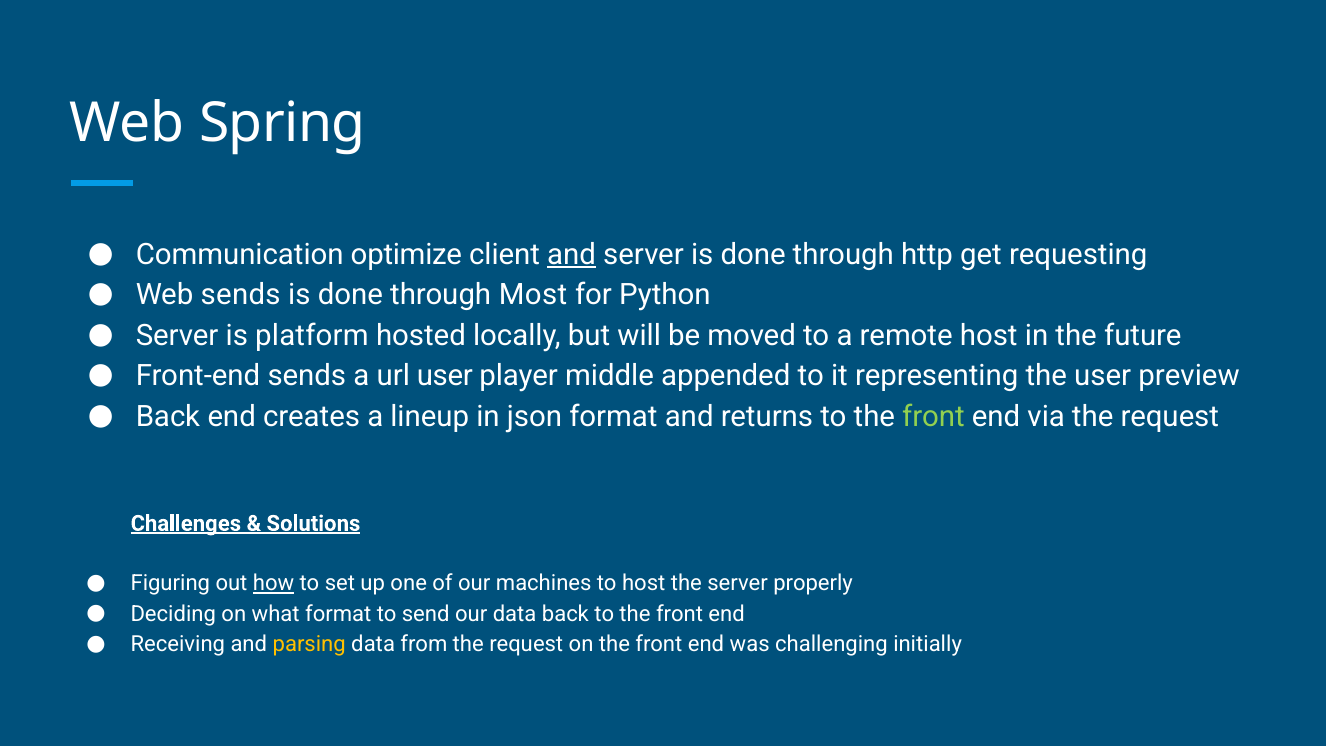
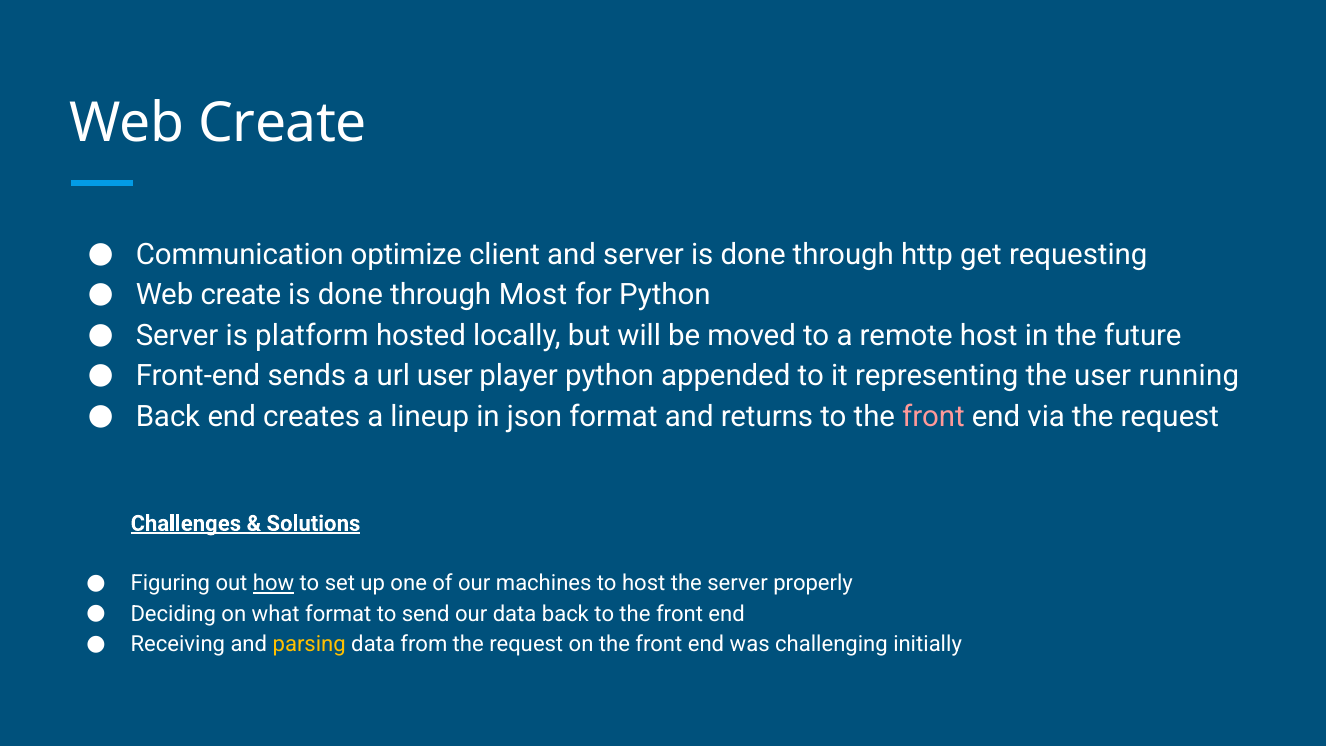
Spring: Spring -> Create (283, 123)
and underline: present -> none (572, 254)
sends: sends -> create (241, 295)
player middle: middle -> python (610, 376)
preview: preview -> running (1189, 376)
front colour: light green -> pink (933, 417)
